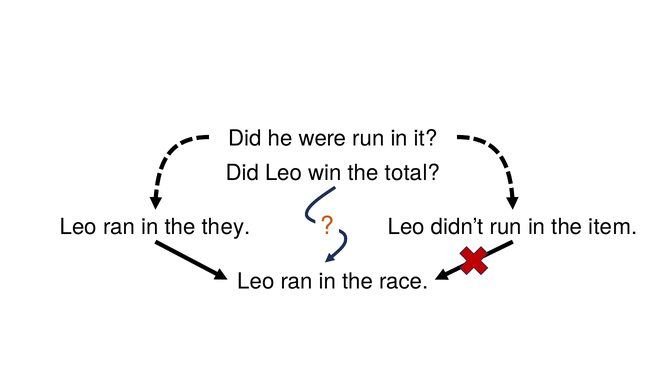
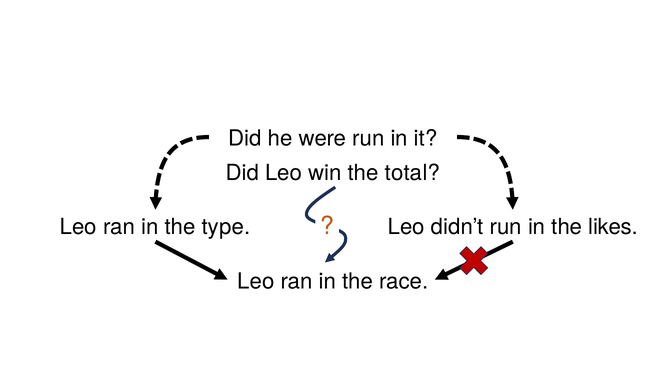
they: they -> type (226, 227)
item: item -> likes (613, 227)
